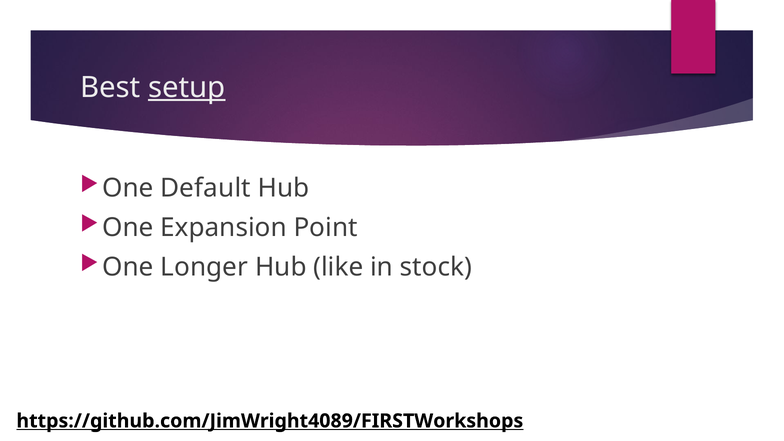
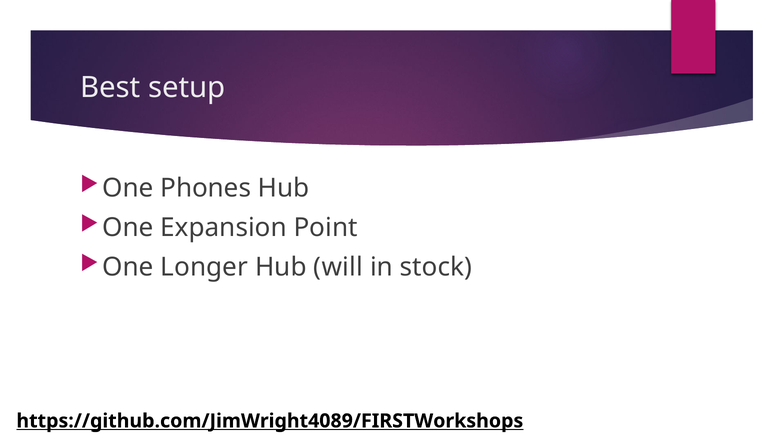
setup underline: present -> none (187, 87)
Default: Default -> Phones (206, 188)
like: like -> will (338, 267)
